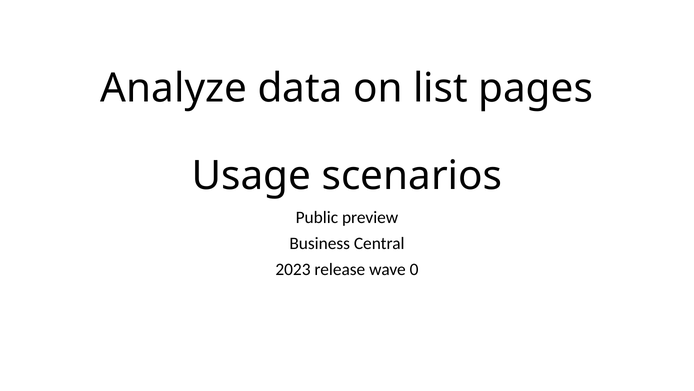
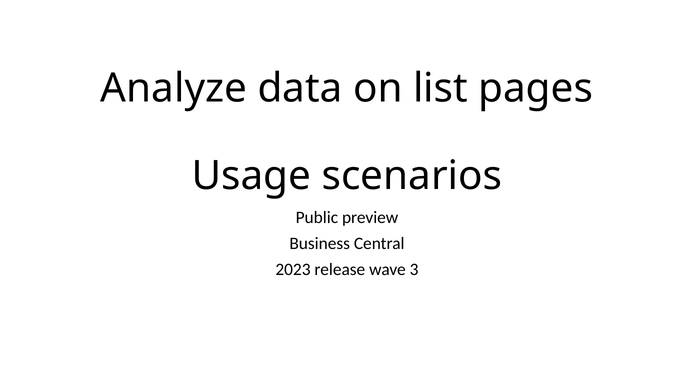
0: 0 -> 3 (414, 269)
